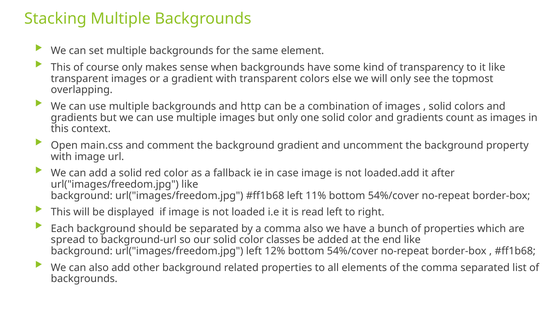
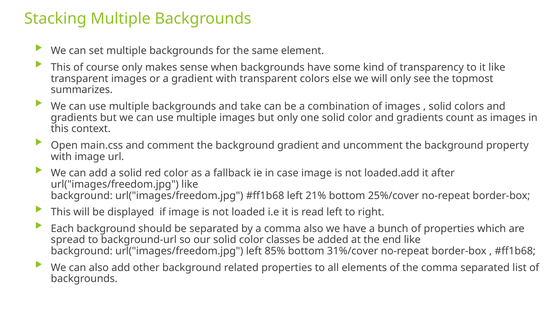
overlapping: overlapping -> summarizes (82, 90)
http: http -> take (251, 106)
11%: 11% -> 21% (316, 196)
54%/cover: 54%/cover -> 25%/cover (394, 196)
12%: 12% -> 85% (275, 251)
54%/cover: 54%/cover -> 31%/cover (353, 251)
